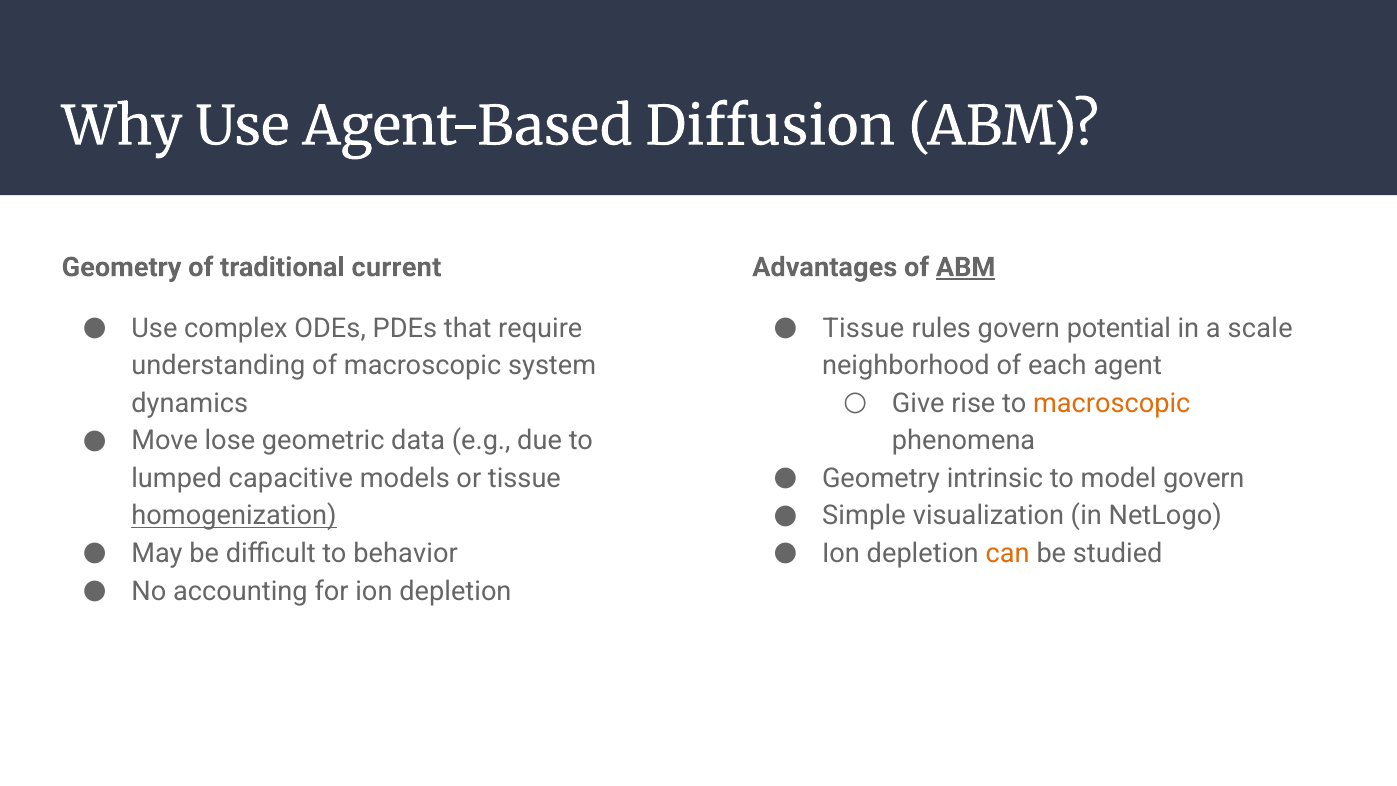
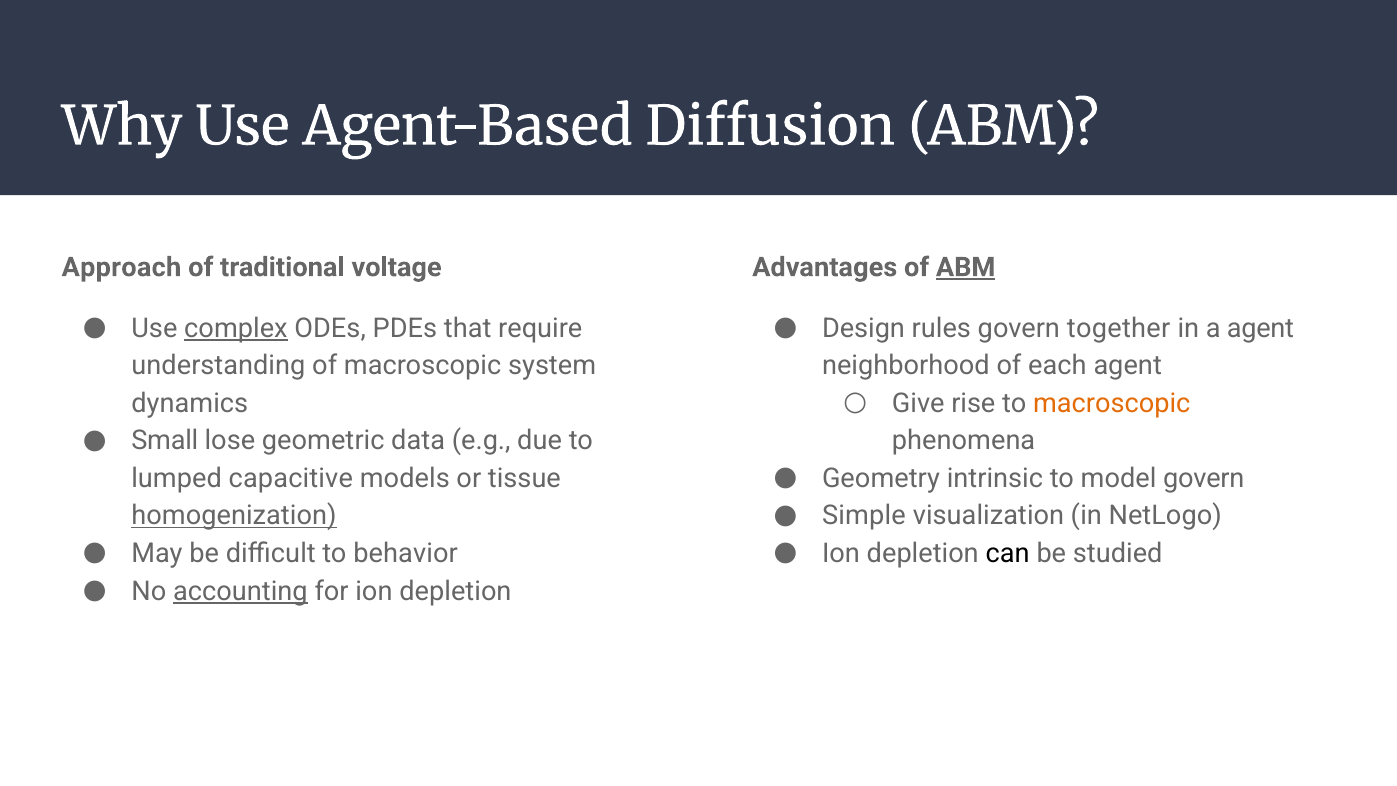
Geometry: Geometry -> Approach (121, 267)
current: current -> voltage (397, 267)
complex underline: none -> present (236, 328)
Tissue: Tissue -> Design (864, 328)
potential: potential -> together (1119, 328)
a scale: scale -> agent (1260, 328)
Move: Move -> Small (165, 441)
can colour: orange -> black (1008, 553)
accounting underline: none -> present (240, 591)
